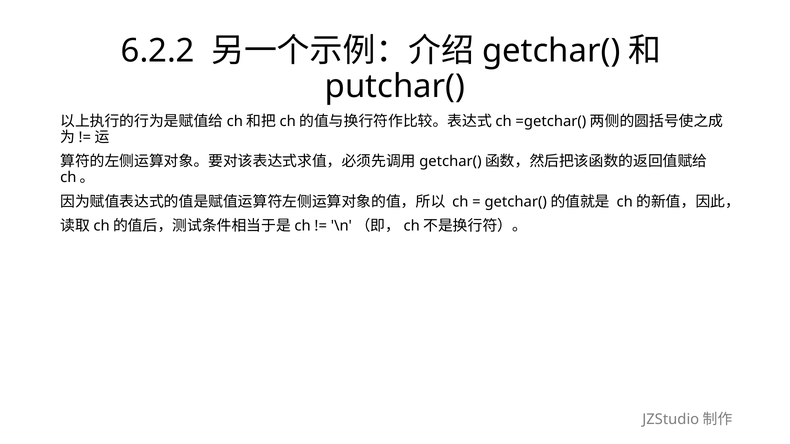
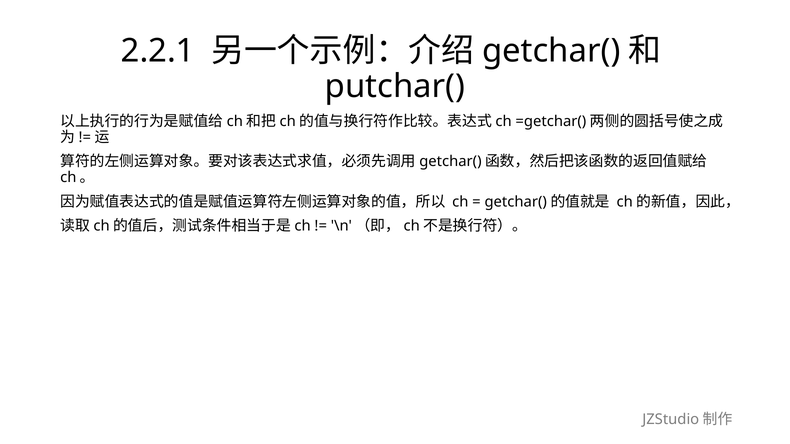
6.2.2: 6.2.2 -> 2.2.1 (158, 51)
